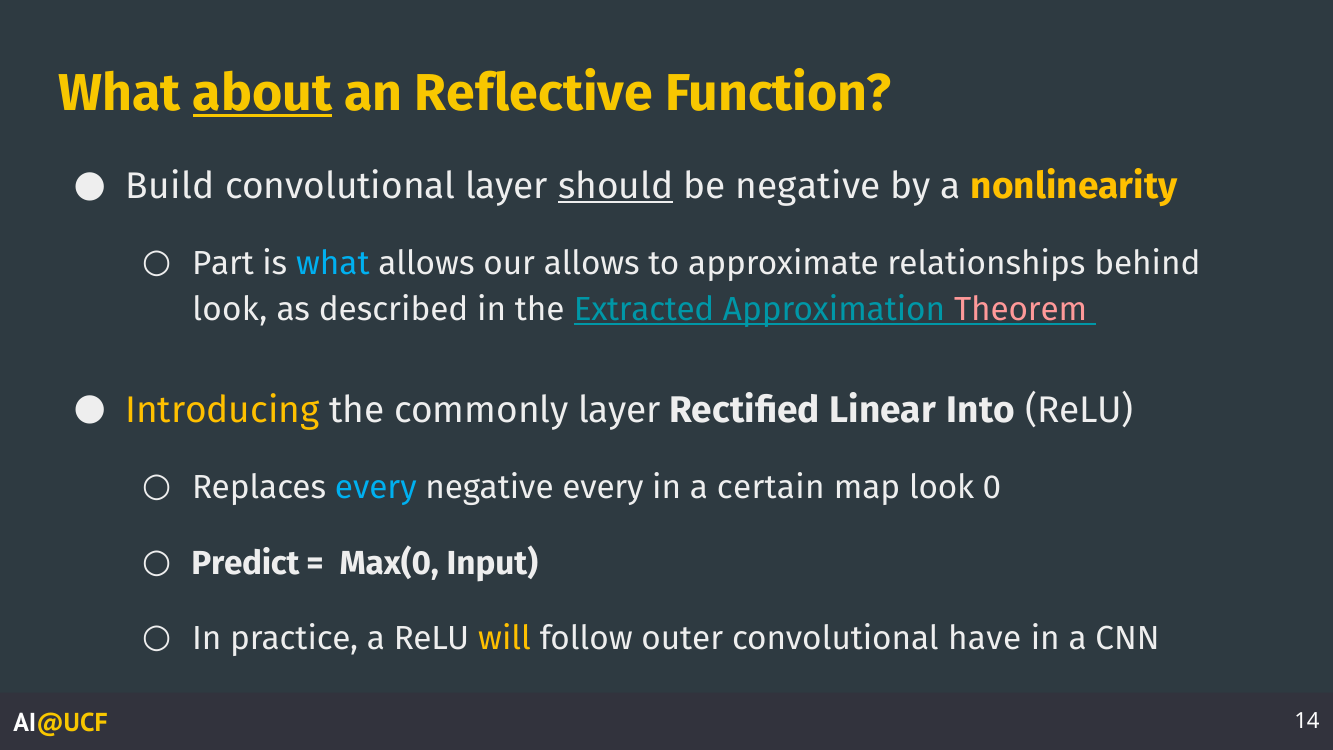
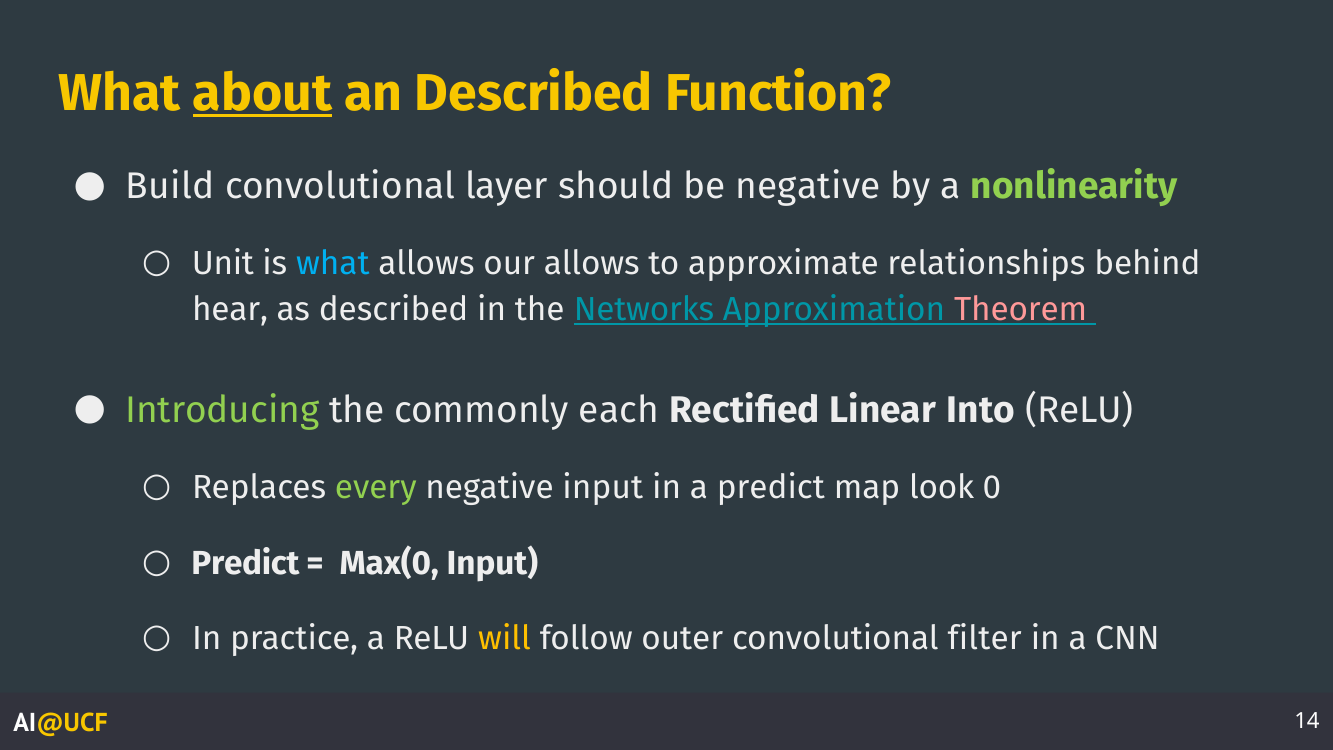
an Reflective: Reflective -> Described (534, 93)
should underline: present -> none (616, 186)
nonlinearity colour: yellow -> light green (1074, 186)
Part: Part -> Unit (223, 264)
look: look -> hear (230, 310)
Extracted: Extracted -> Networks (644, 310)
Introducing colour: yellow -> light green (222, 410)
commonly layer: layer -> each (619, 410)
every colour: light blue -> light green (376, 488)
negative every: every -> input (603, 488)
a certain: certain -> predict (771, 488)
have: have -> filter (985, 639)
